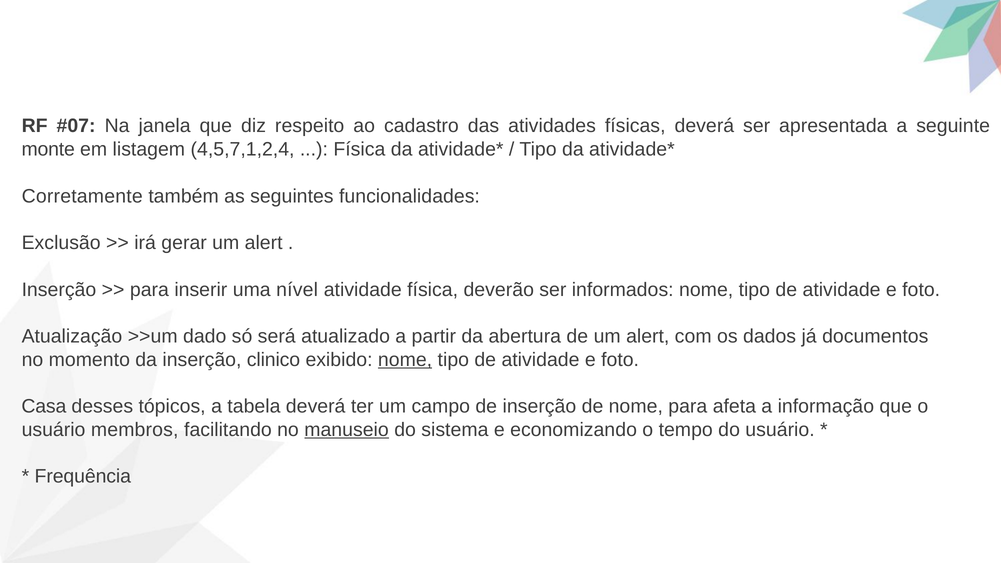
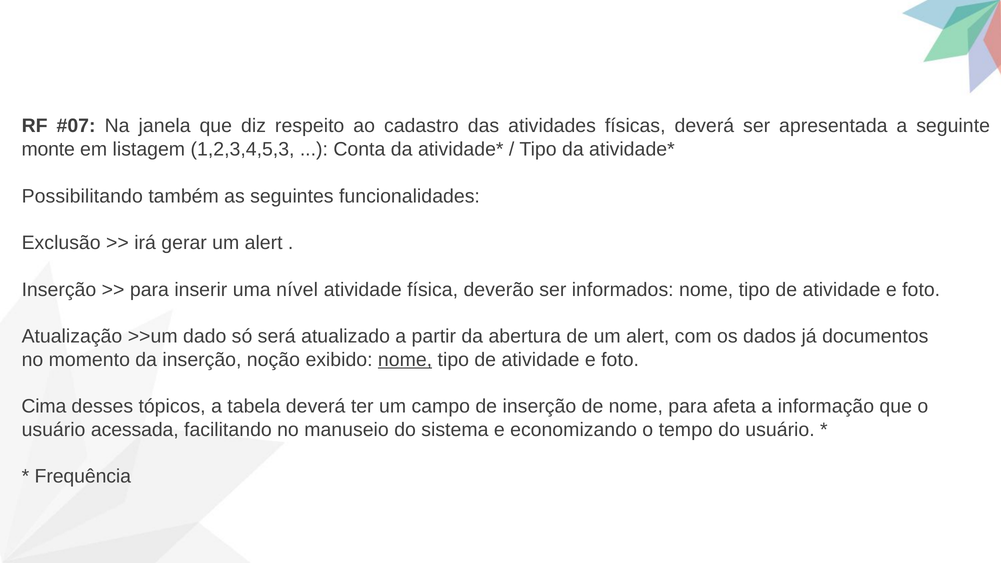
4,5,7,1,2,4: 4,5,7,1,2,4 -> 1,2,3,4,5,3 (243, 149)
Física: Física -> Conta (359, 149)
Corretamente: Corretamente -> Possibilitando (82, 196)
clinico: clinico -> noção (273, 360)
Casa: Casa -> Cima (44, 406)
membros: membros -> acessada (135, 430)
manuseio underline: present -> none (347, 430)
